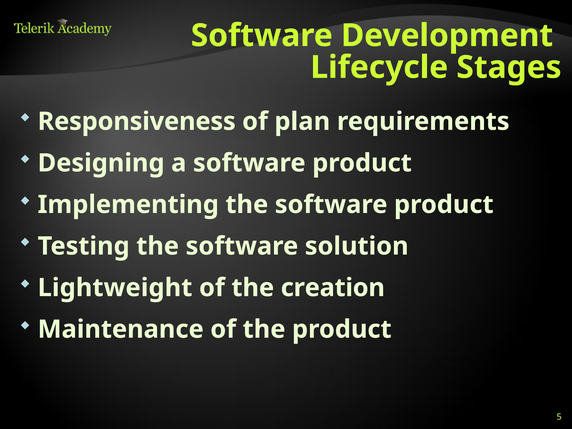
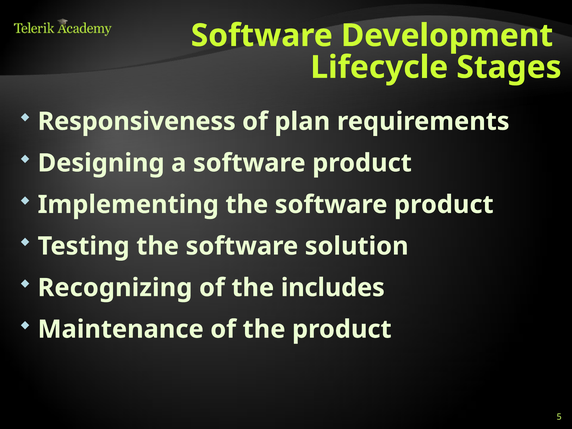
Lightweight: Lightweight -> Recognizing (115, 288)
creation: creation -> includes (333, 288)
